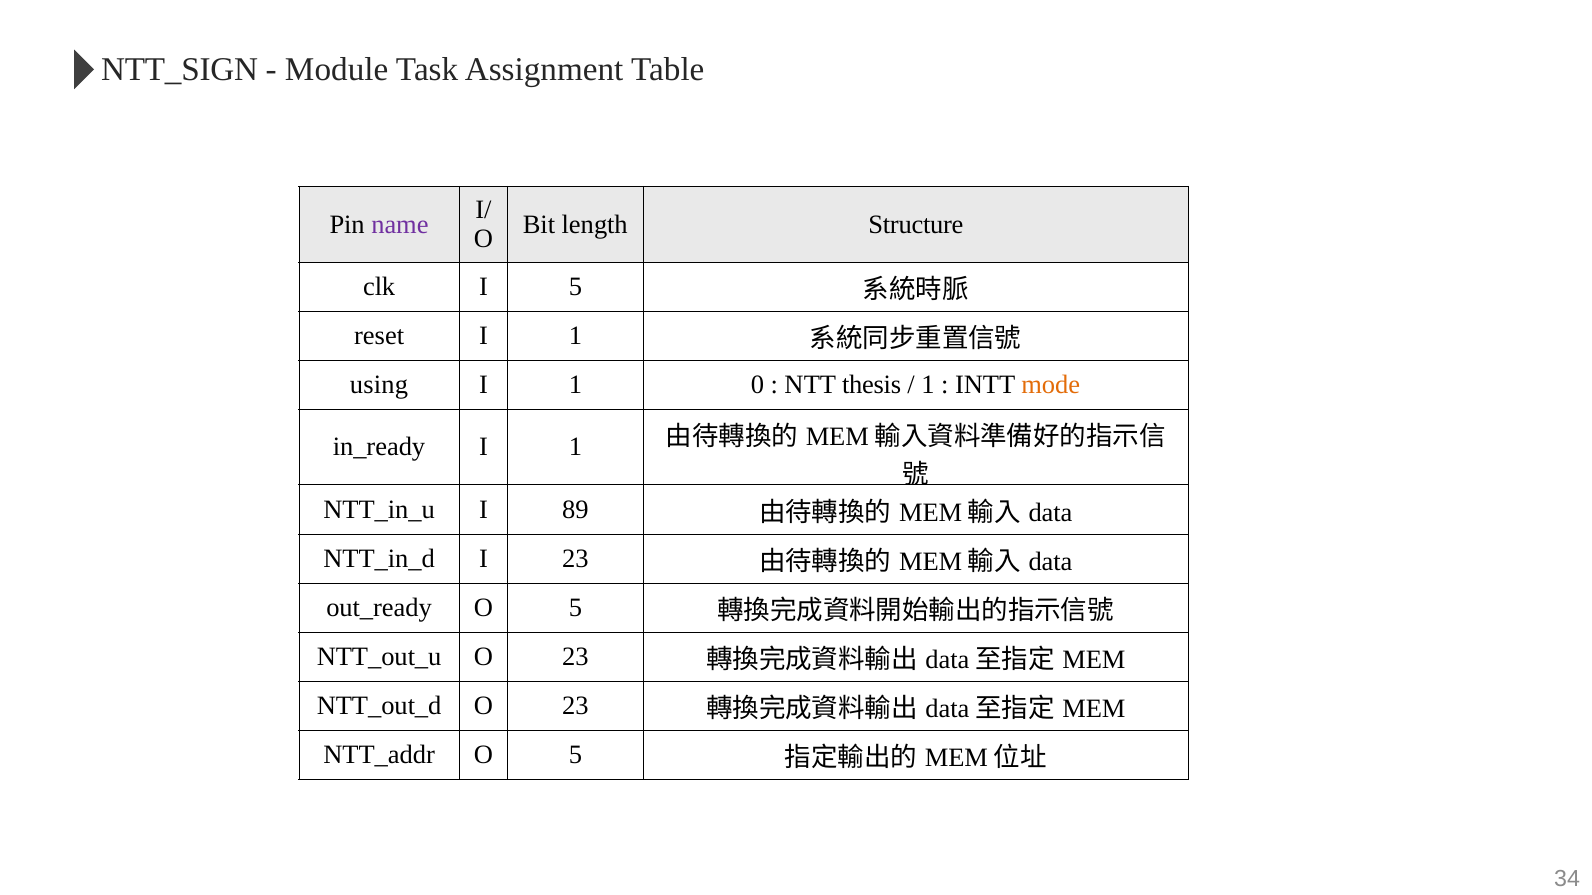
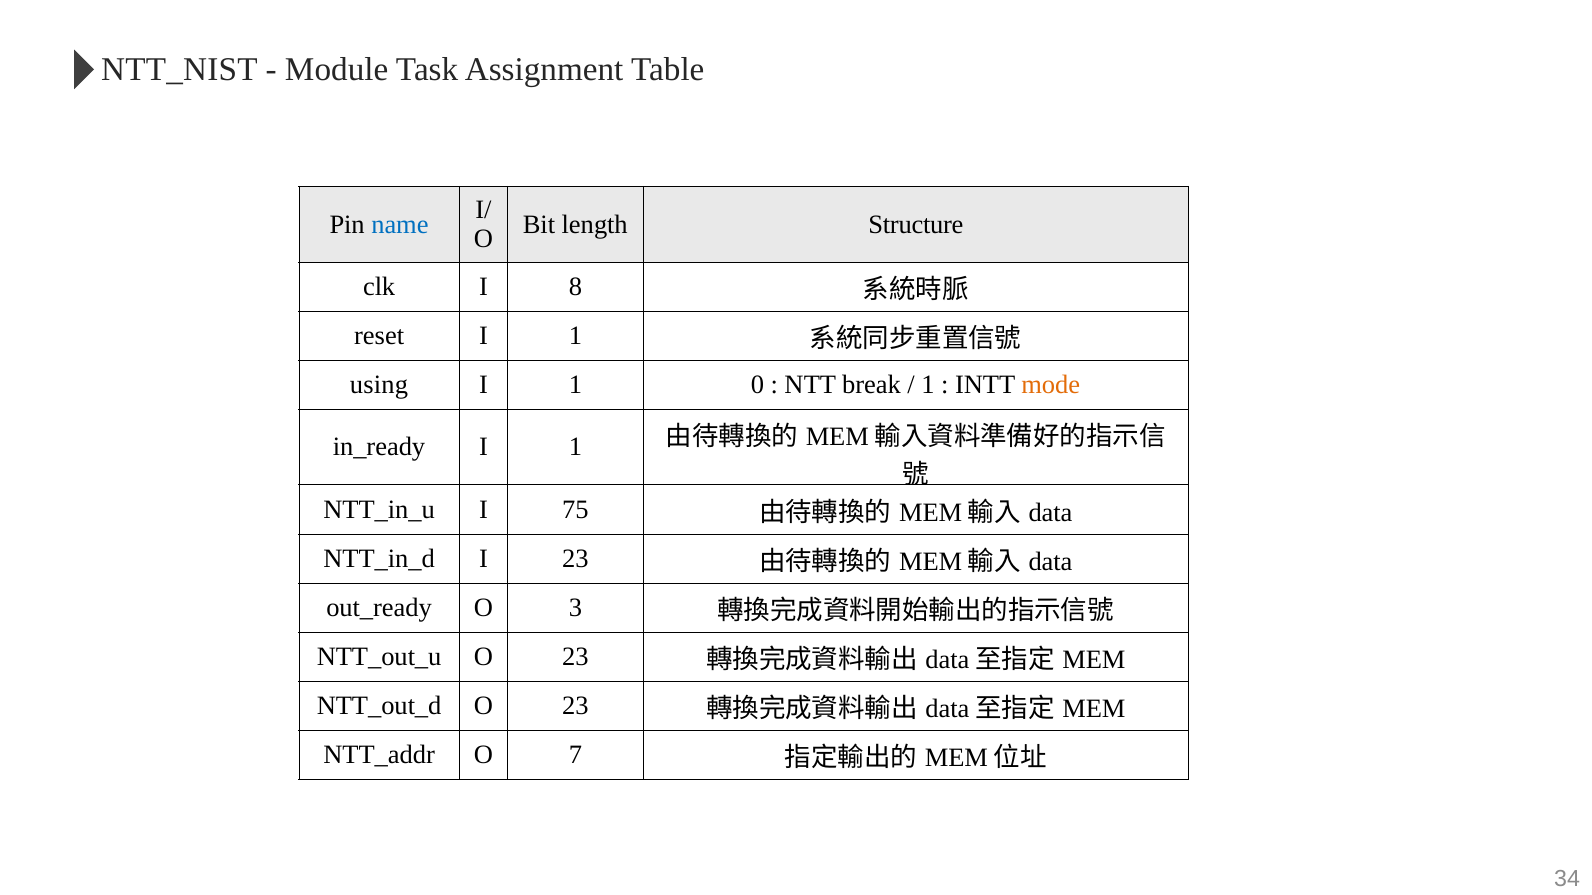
NTT_SIGN: NTT_SIGN -> NTT_NIST (179, 70)
name colour: purple -> blue (400, 224)
I 5: 5 -> 8 (576, 287)
thesis: thesis -> break (871, 385)
89: 89 -> 75 (575, 510)
5: 5 -> 3 (576, 608)
5: 5 -> 7 (576, 755)
